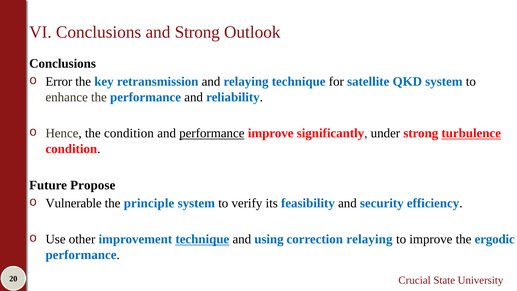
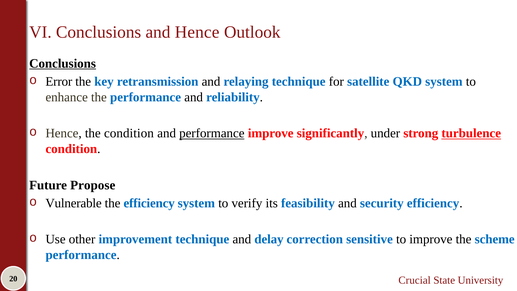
and Strong: Strong -> Hence (197, 32)
Conclusions underline: none -> present (63, 63)
the principle: principle -> efficiency (149, 203)
technique underline: present -> none (202, 239)
using: using -> delay (269, 239)
correction relaying: relaying -> sensitive (370, 239)
ergodic: ergodic -> scheme (495, 239)
